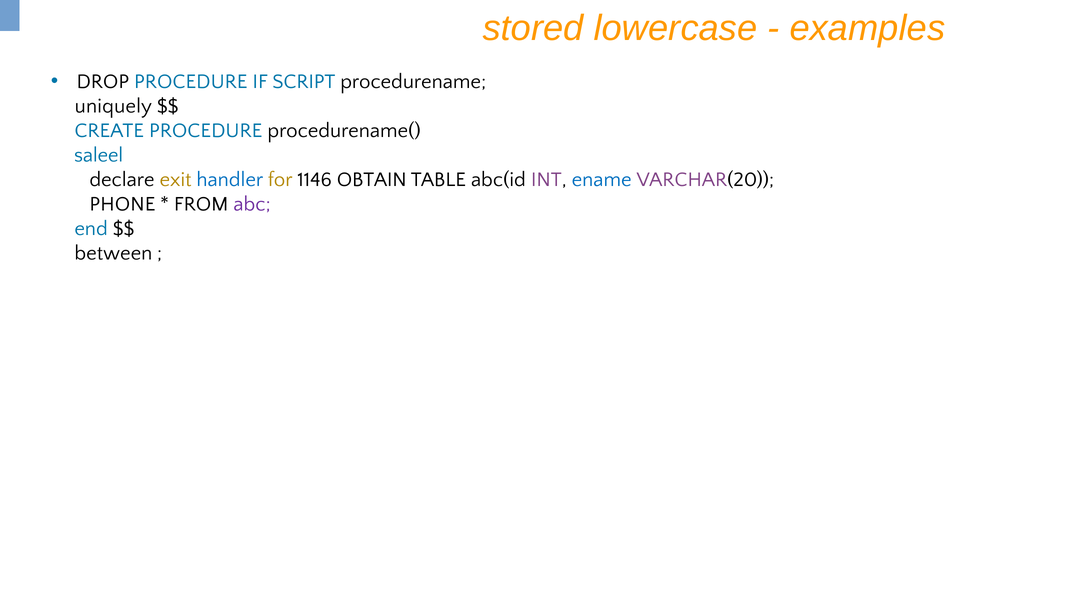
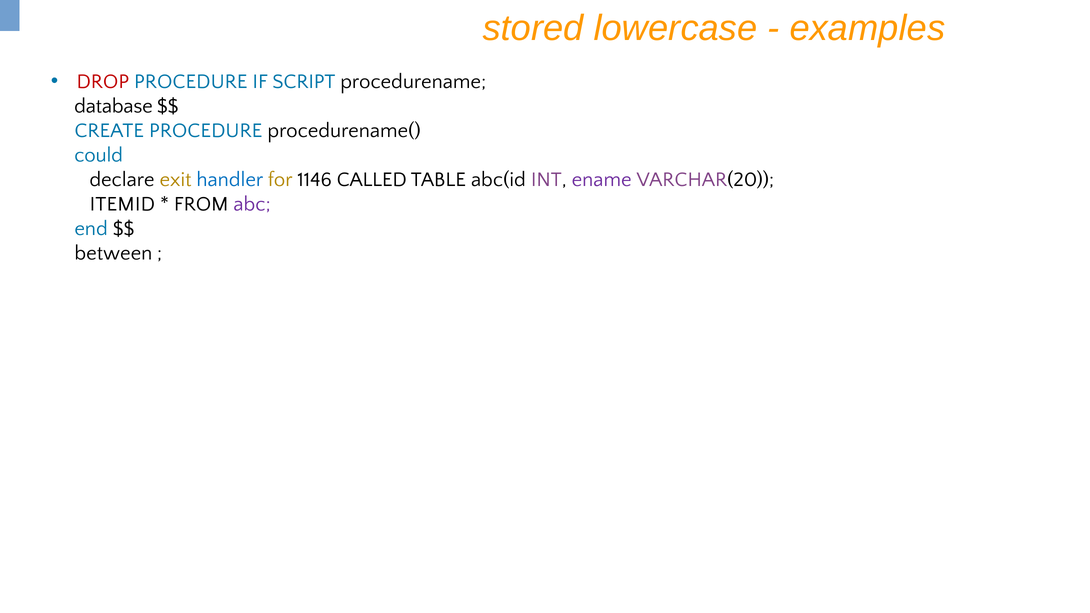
DROP colour: black -> red (103, 81)
uniquely: uniquely -> database (113, 106)
saleel: saleel -> could (99, 155)
OBTAIN: OBTAIN -> CALLED (372, 179)
ename colour: blue -> purple (602, 179)
PHONE: PHONE -> ITEMID (122, 204)
